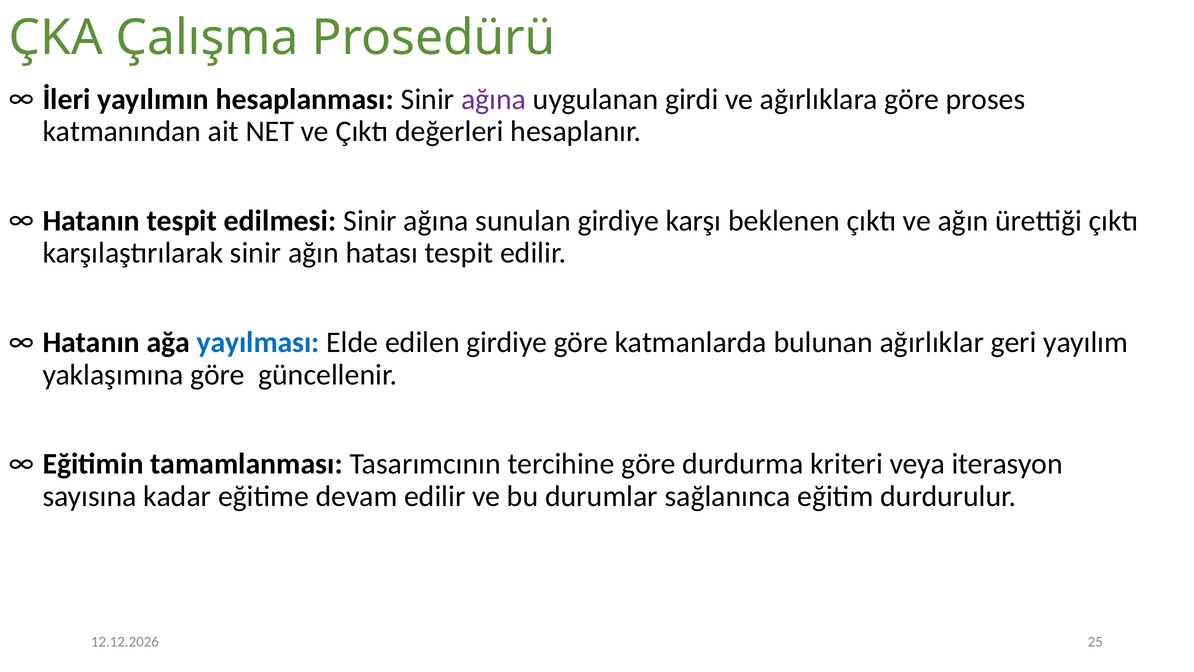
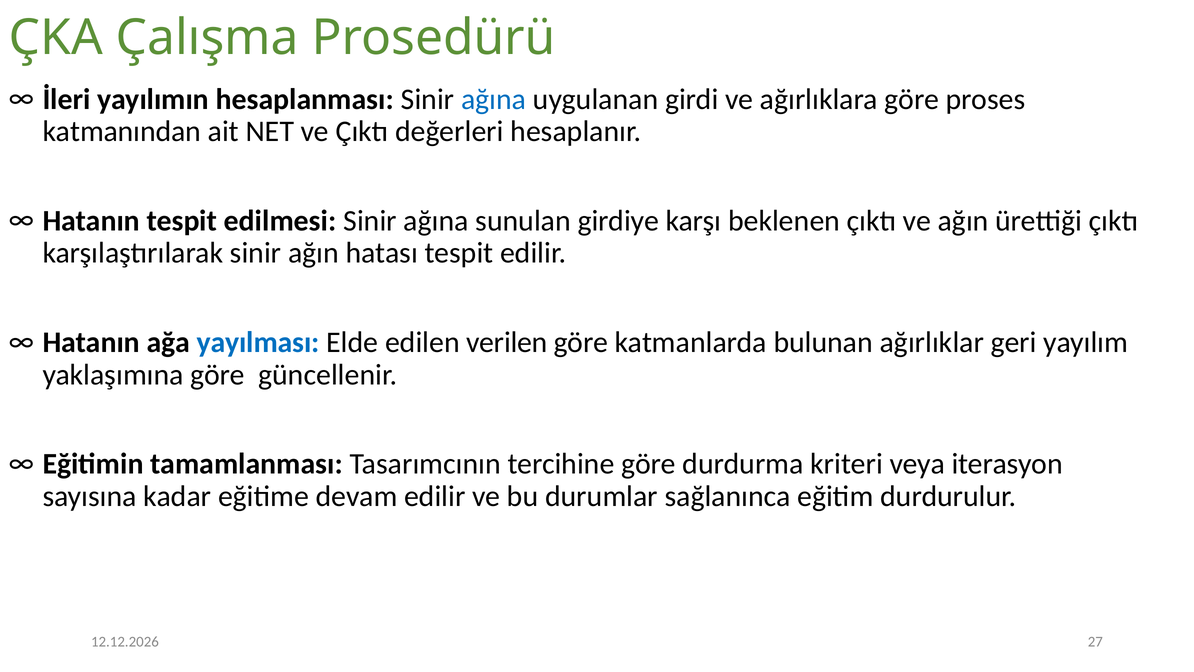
ağına colour: purple -> blue (494, 99)
edilen girdiye: girdiye -> verilen (507, 342)
25: 25 -> 27 (1095, 641)
